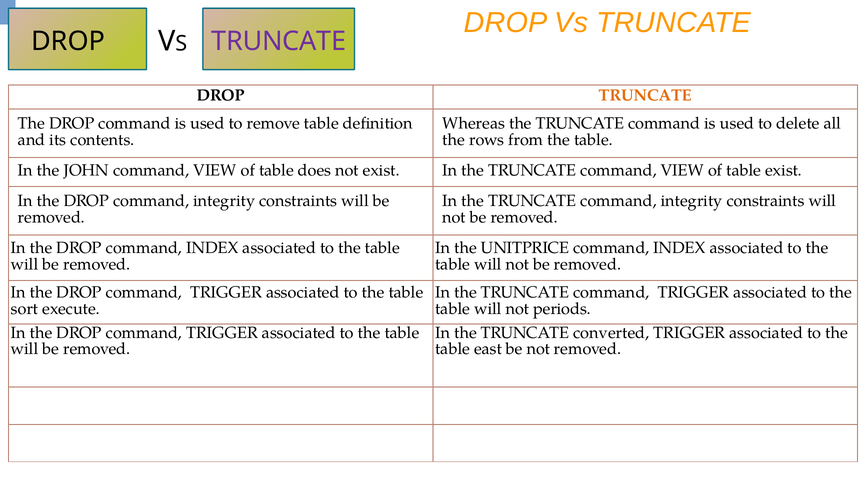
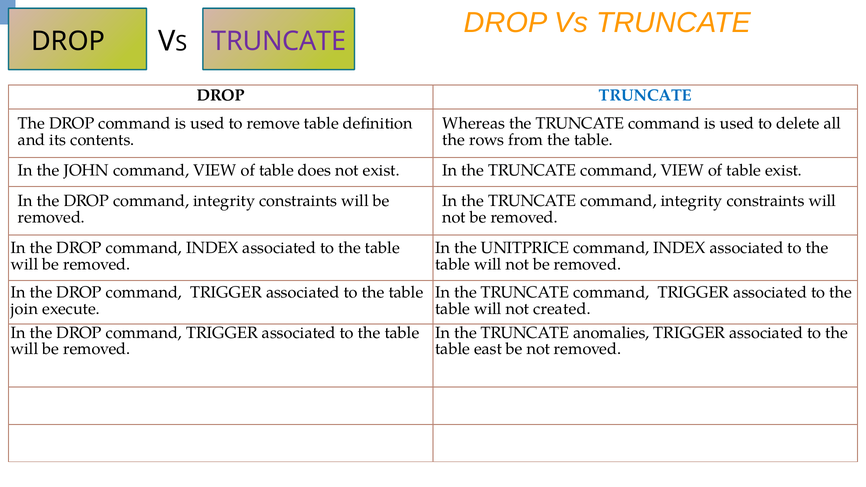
TRUNCATE colour: orange -> blue (645, 95)
sort: sort -> join (24, 309)
periods: periods -> created (562, 309)
converted: converted -> anomalies (611, 333)
